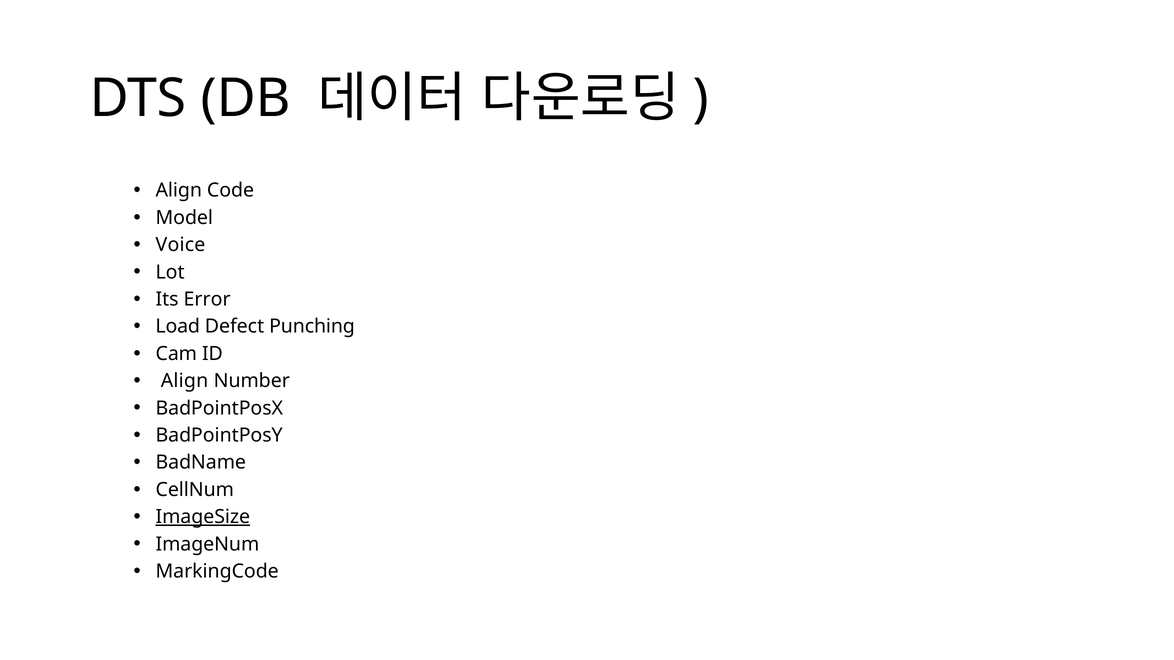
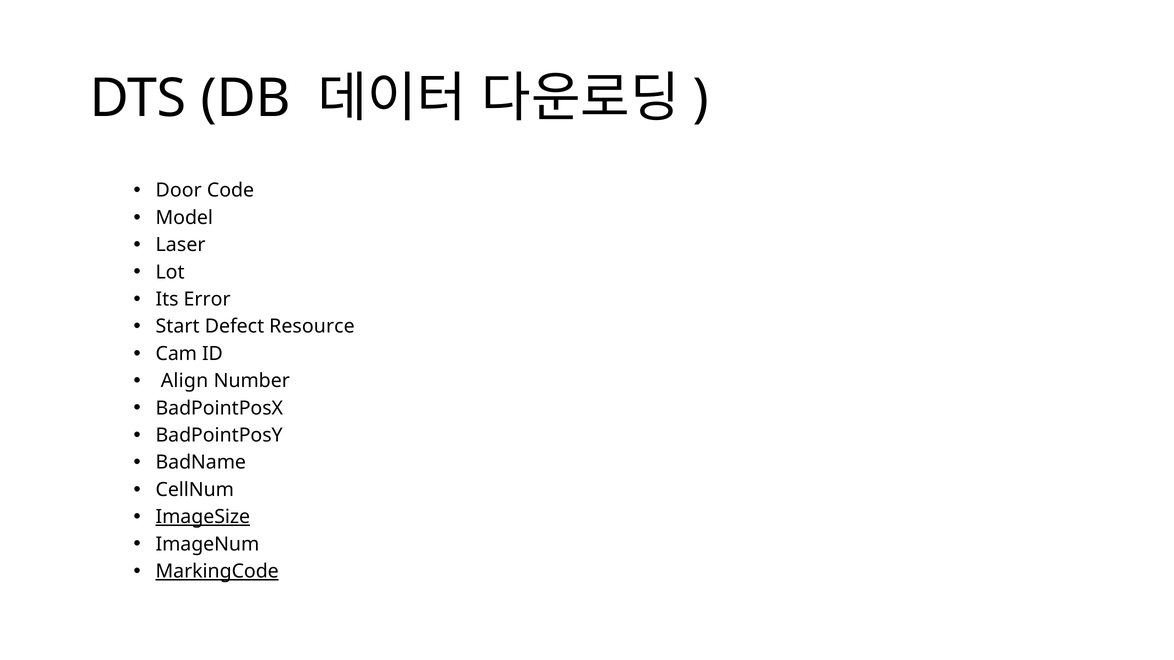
Align: Align -> Door (179, 191)
Voice: Voice -> Laser (181, 245)
Load: Load -> Start (178, 327)
Punching: Punching -> Resource (312, 327)
MarkingCode underline: none -> present (217, 572)
